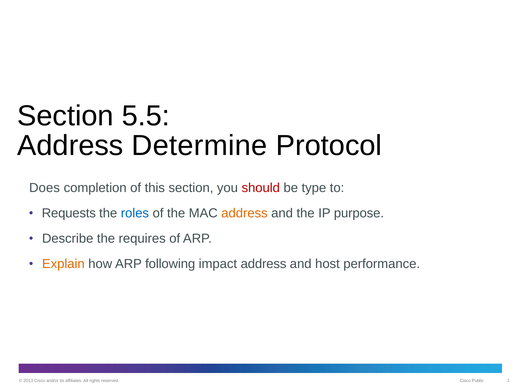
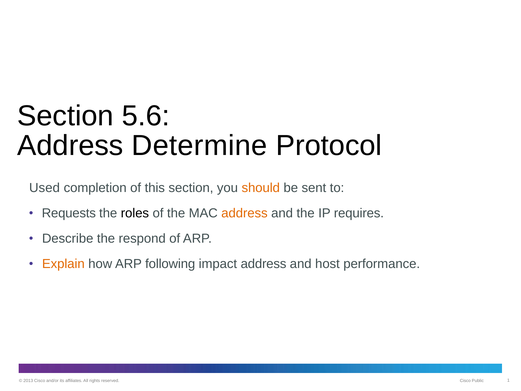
5.5: 5.5 -> 5.6 (146, 116)
Does: Does -> Used (44, 188)
should colour: red -> orange (261, 188)
type: type -> sent (314, 188)
roles colour: blue -> black (135, 213)
purpose: purpose -> requires (359, 213)
requires: requires -> respond (142, 238)
